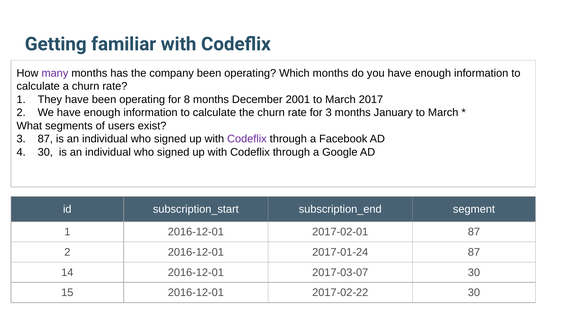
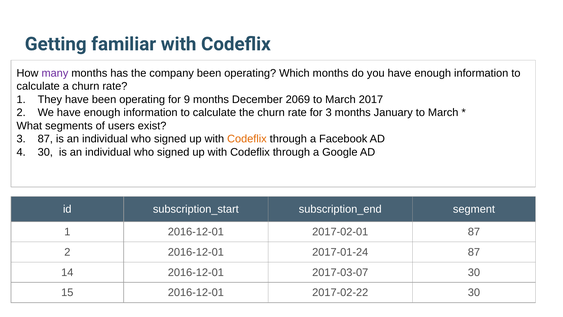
8: 8 -> 9 (187, 99)
2001: 2001 -> 2069 (298, 99)
Codeflix colour: purple -> orange (247, 139)
